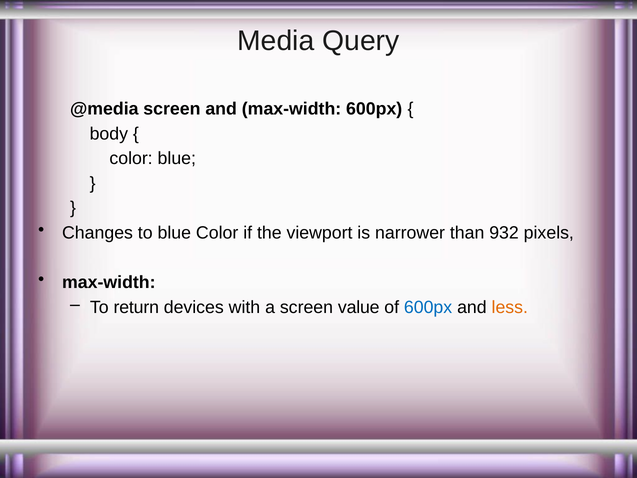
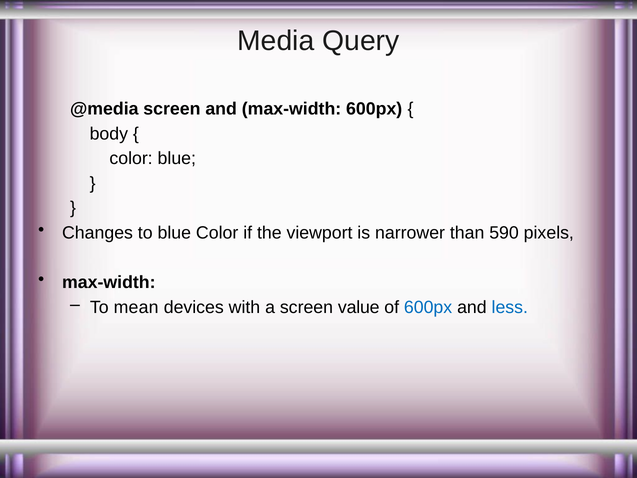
932: 932 -> 590 (504, 233)
return: return -> mean (136, 307)
less colour: orange -> blue (510, 307)
